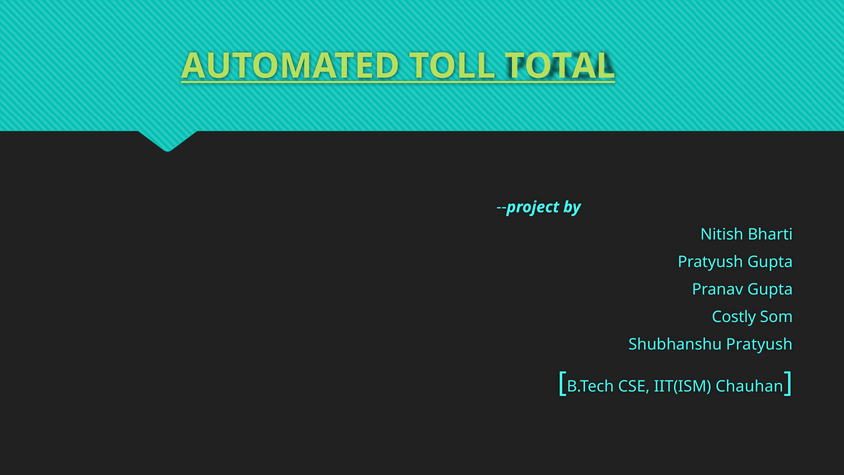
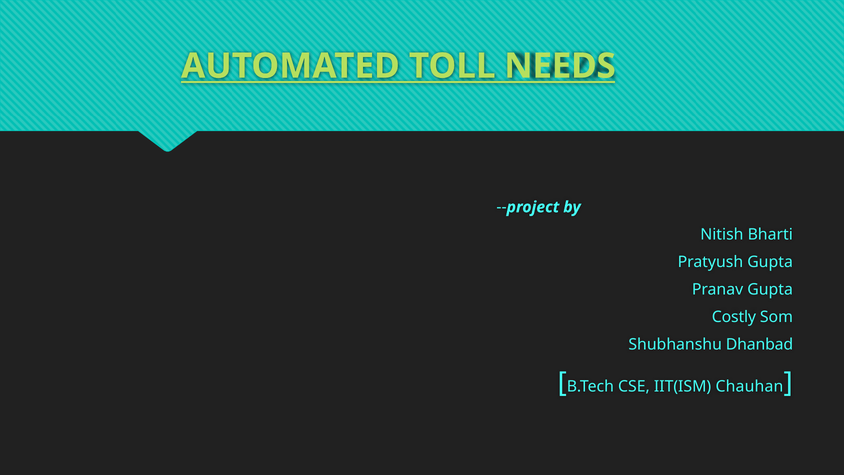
TOTAL: TOTAL -> NEEDS (560, 66)
Shubhanshu Pratyush: Pratyush -> Dhanbad (759, 344)
